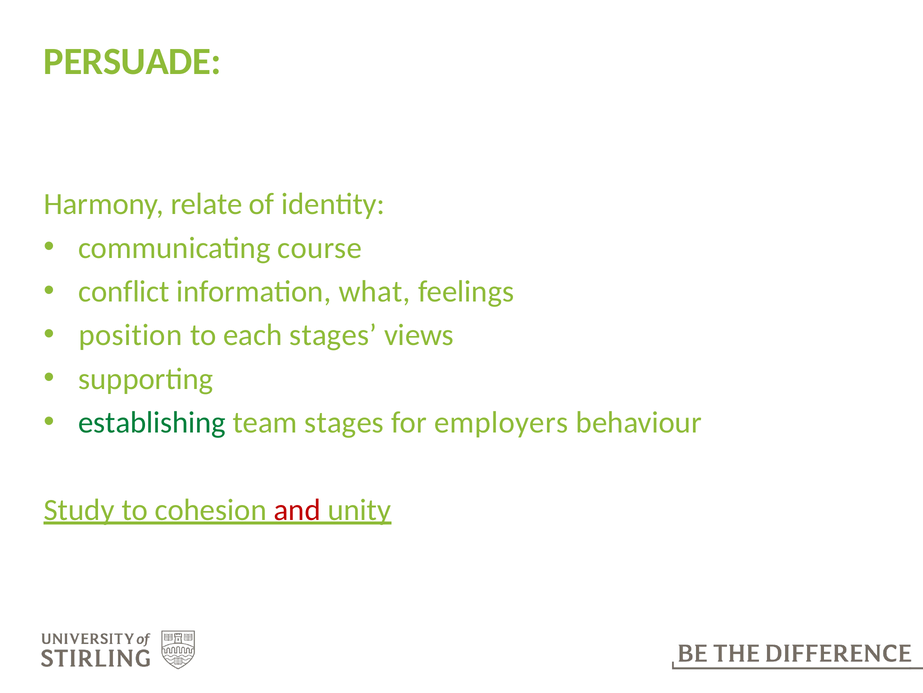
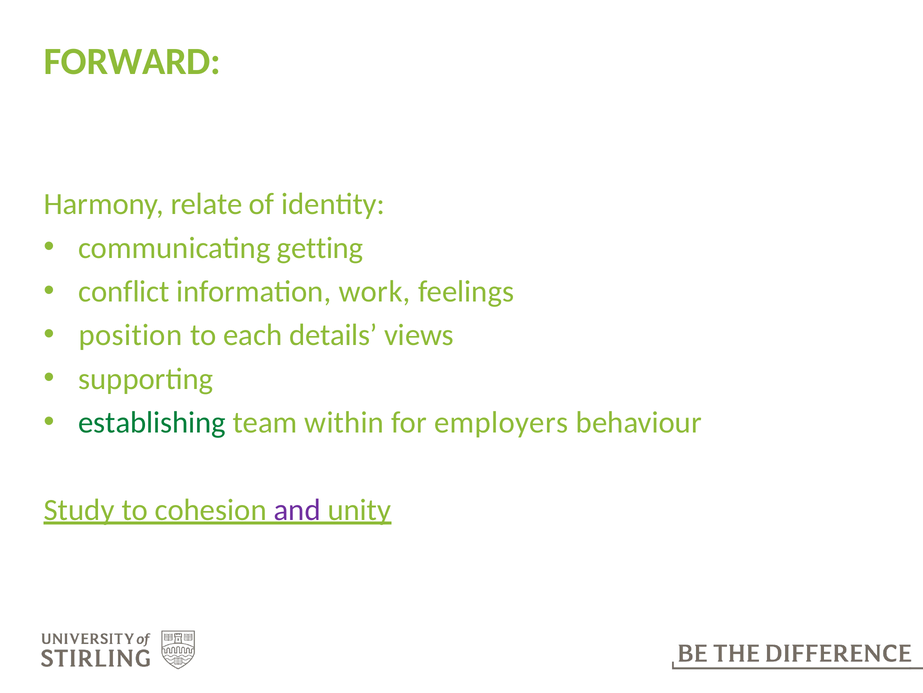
PERSUADE: PERSUADE -> FORWARD (132, 62)
course: course -> getting (320, 248)
what: what -> work (375, 291)
each stages: stages -> details (333, 335)
team stages: stages -> within (344, 422)
and colour: red -> purple (297, 509)
